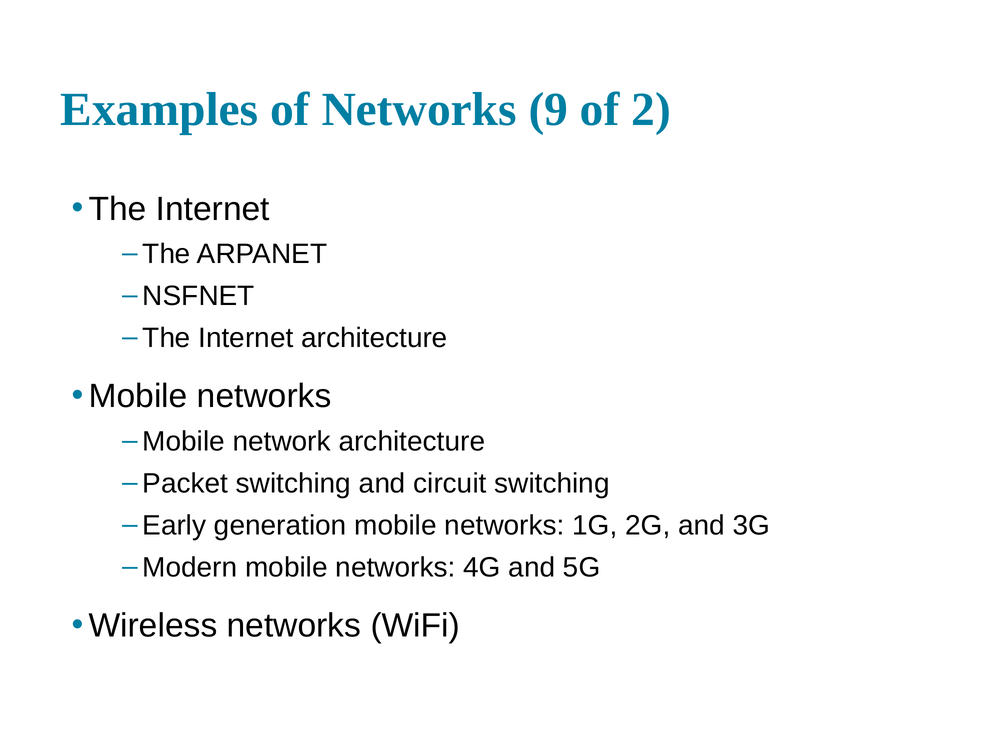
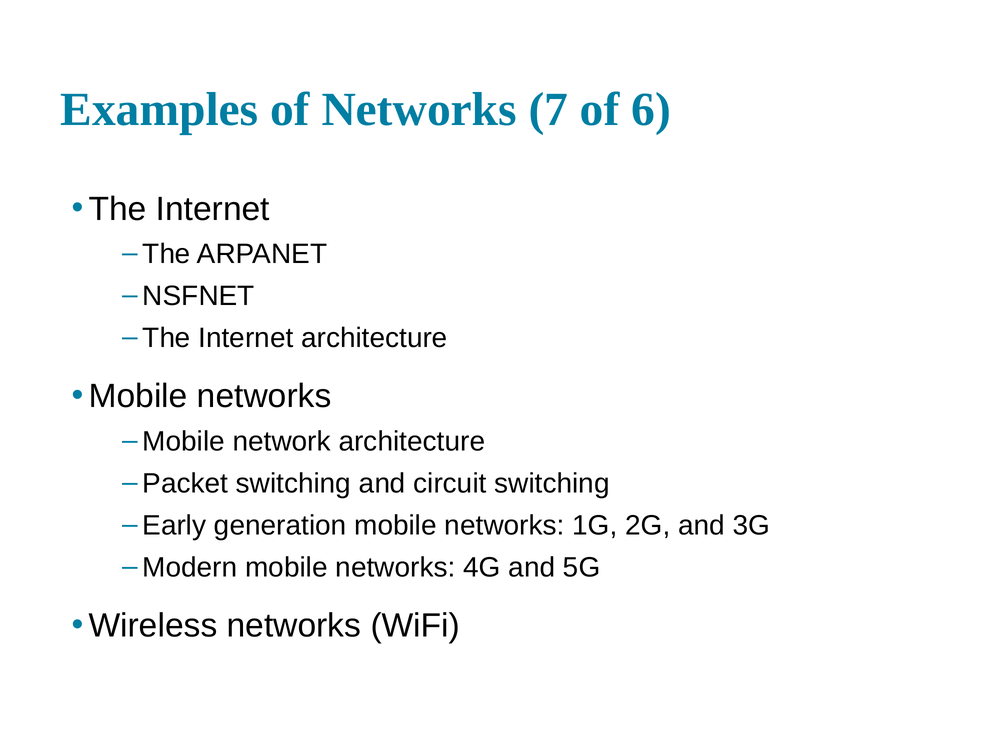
9: 9 -> 7 (548, 109)
2: 2 -> 6 (651, 109)
